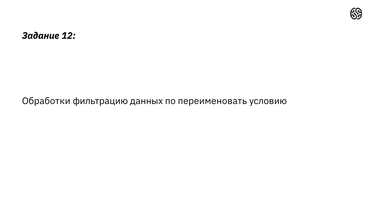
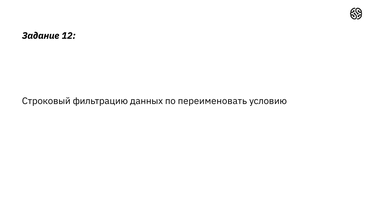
Обработки: Обработки -> Строковый (46, 101)
